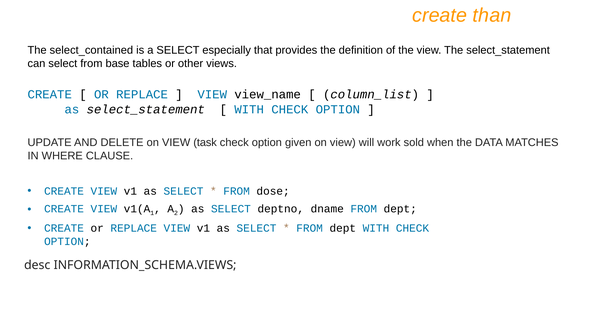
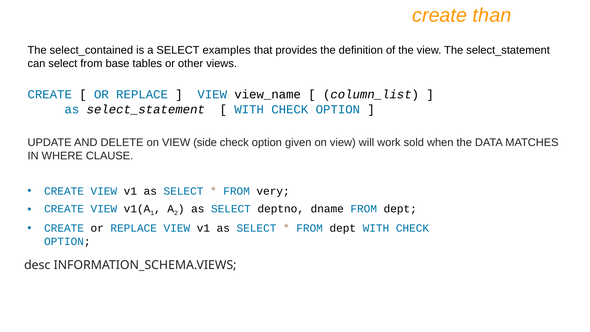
especially: especially -> examples (227, 50)
task: task -> side (205, 143)
dose: dose -> very (273, 191)
